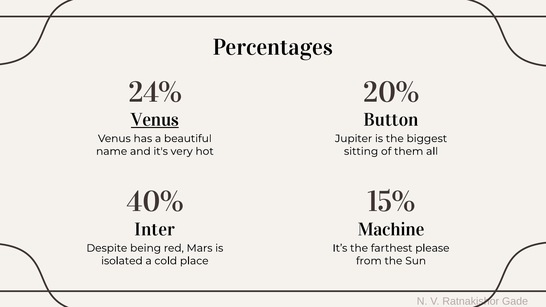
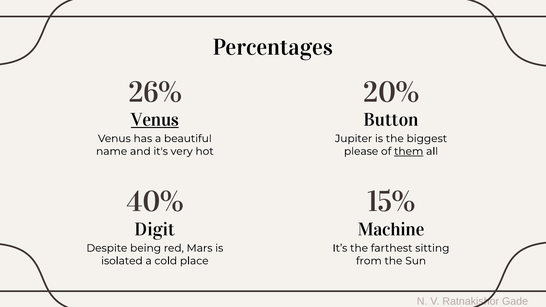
24%: 24% -> 26% (155, 92)
sitting: sitting -> please (361, 151)
them underline: none -> present (409, 151)
Inter: Inter -> Digit (155, 230)
please: please -> sitting (432, 248)
